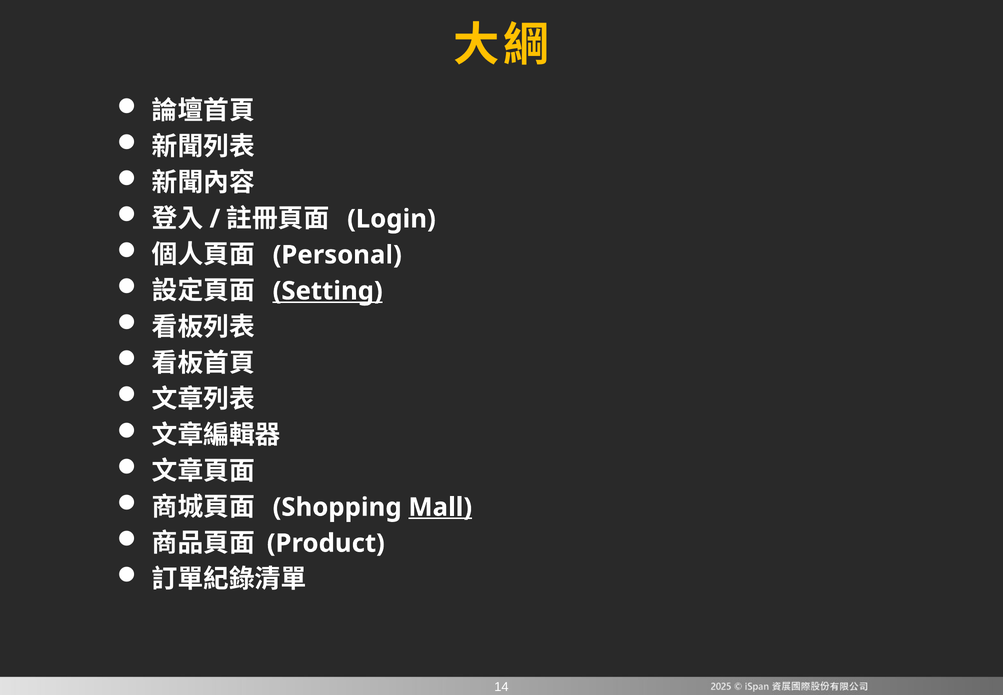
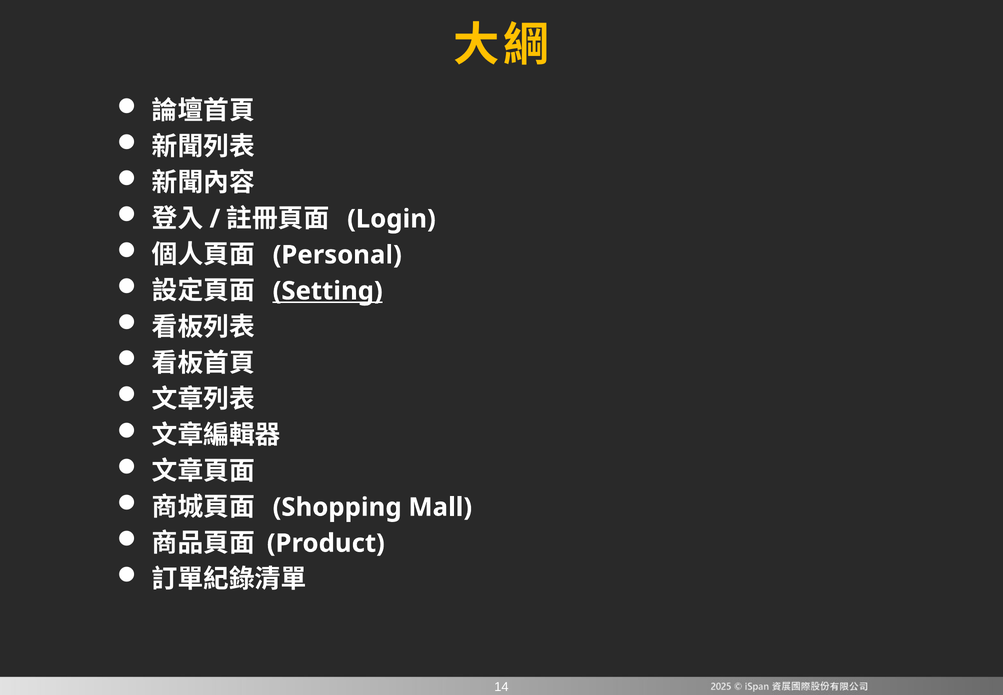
Mall underline: present -> none (440, 507)
